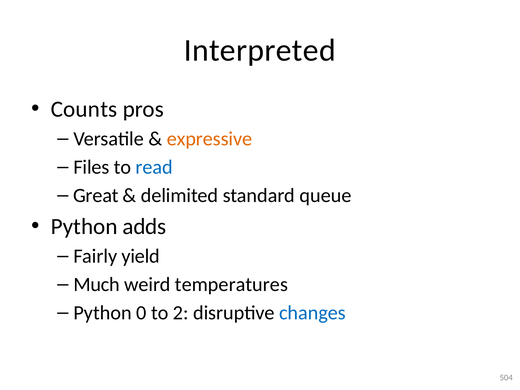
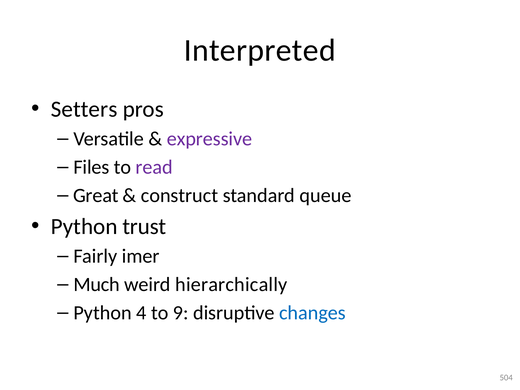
Counts: Counts -> Setters (84, 109)
expressive colour: orange -> purple (210, 139)
read colour: blue -> purple (154, 167)
delimited: delimited -> construct (180, 196)
adds: adds -> trust (144, 226)
yield: yield -> imer (141, 256)
temperatures: temperatures -> hierarchically (231, 285)
0: 0 -> 4 (141, 313)
2: 2 -> 9 (181, 313)
